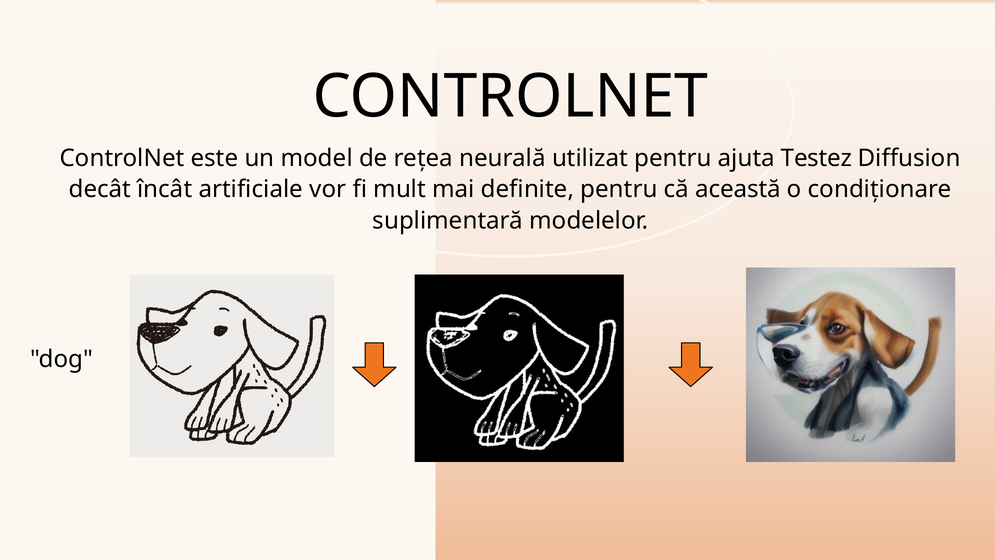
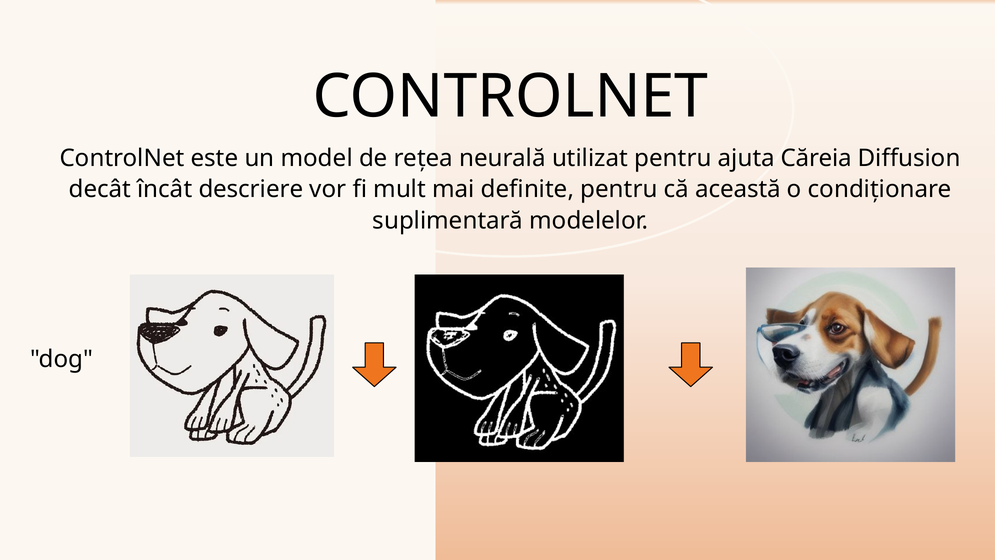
Testez: Testez -> Căreia (816, 158)
artificiale: artificiale -> descriere (251, 189)
